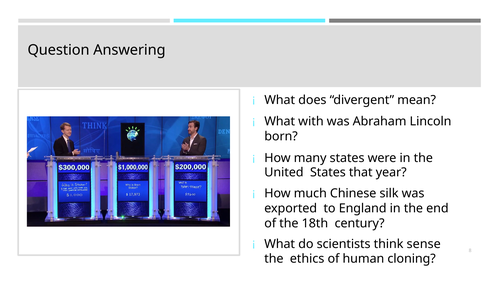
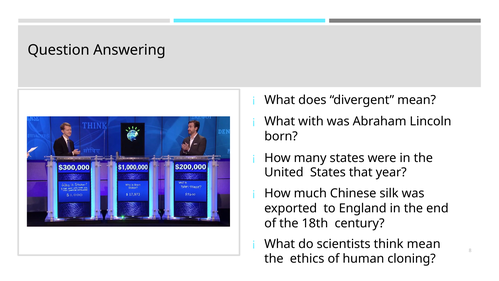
think sense: sense -> mean (424, 244)
